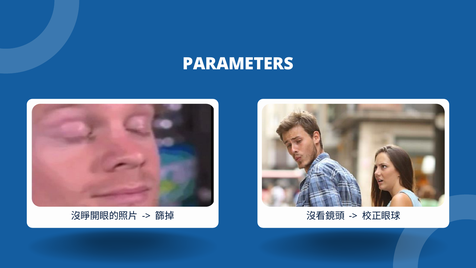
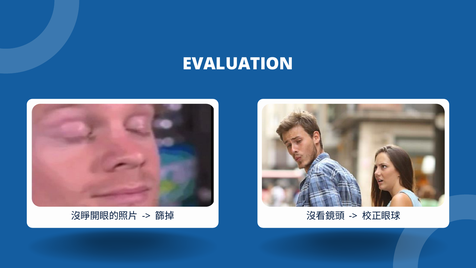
PARAMETERS: PARAMETERS -> EVALUATION (238, 64)
